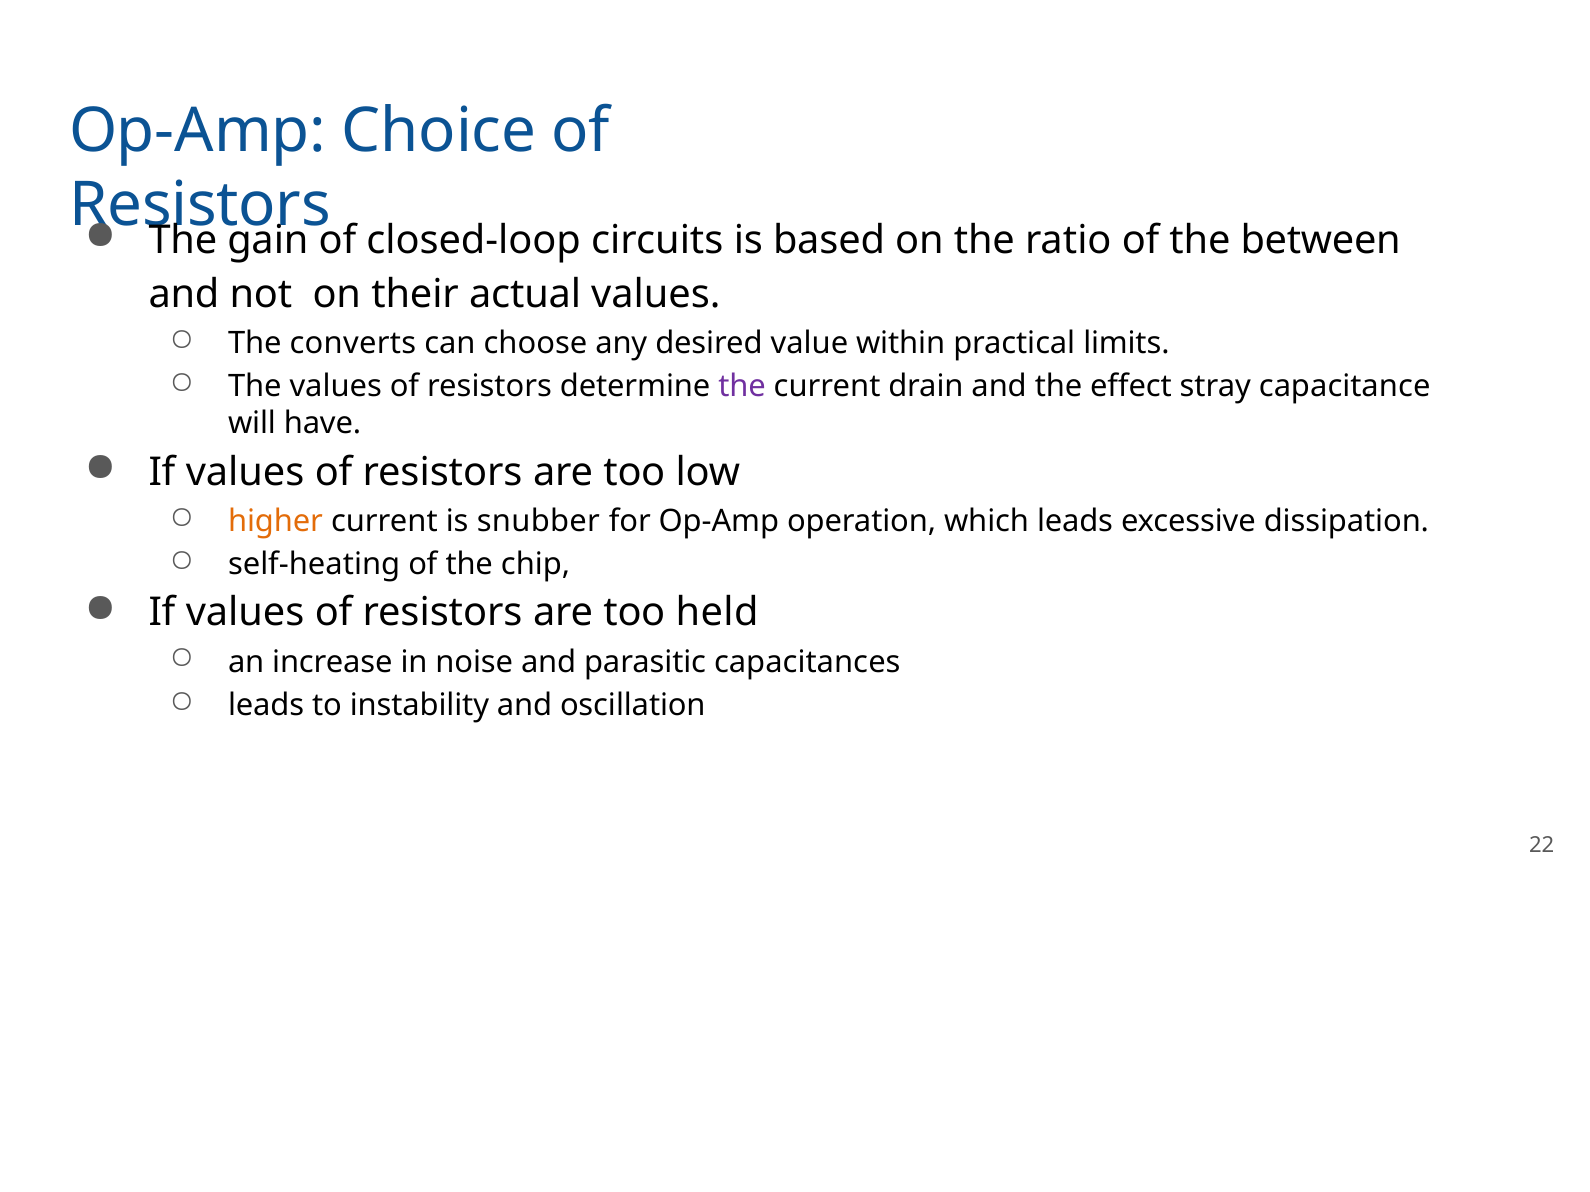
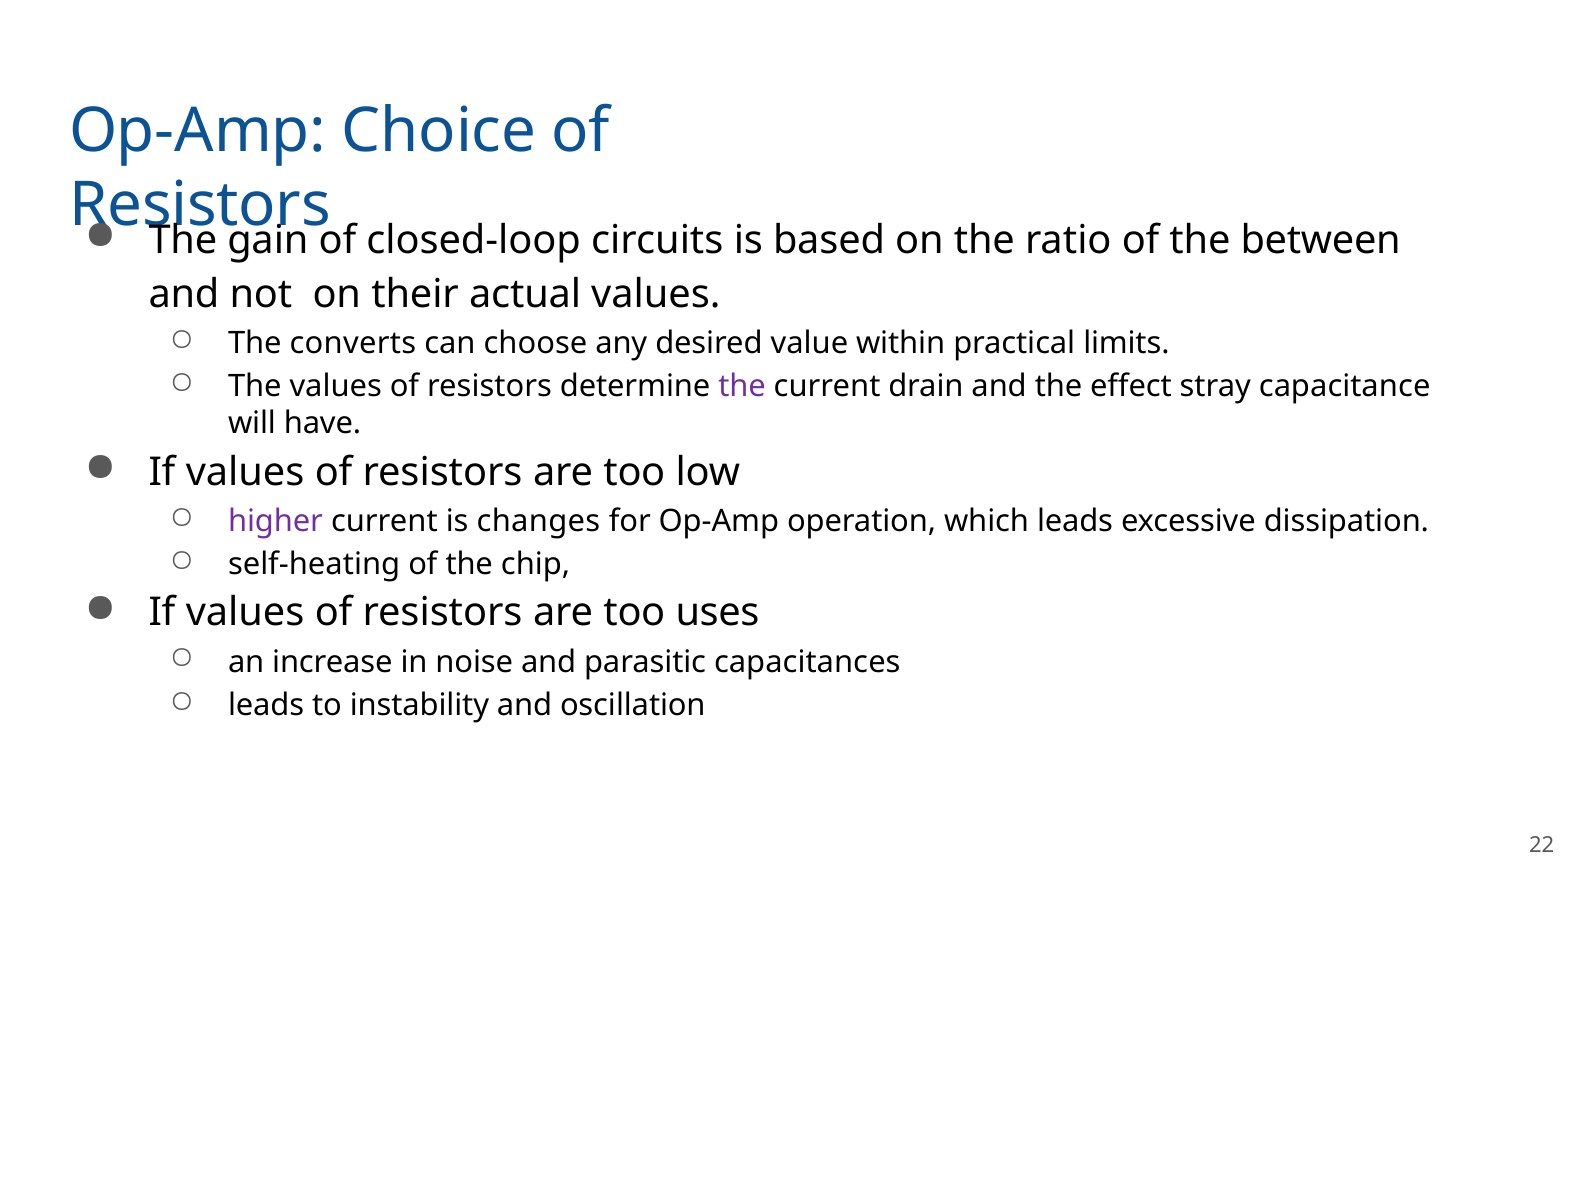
higher colour: orange -> purple (276, 521)
snubber: snubber -> changes (538, 521)
held: held -> uses (718, 613)
